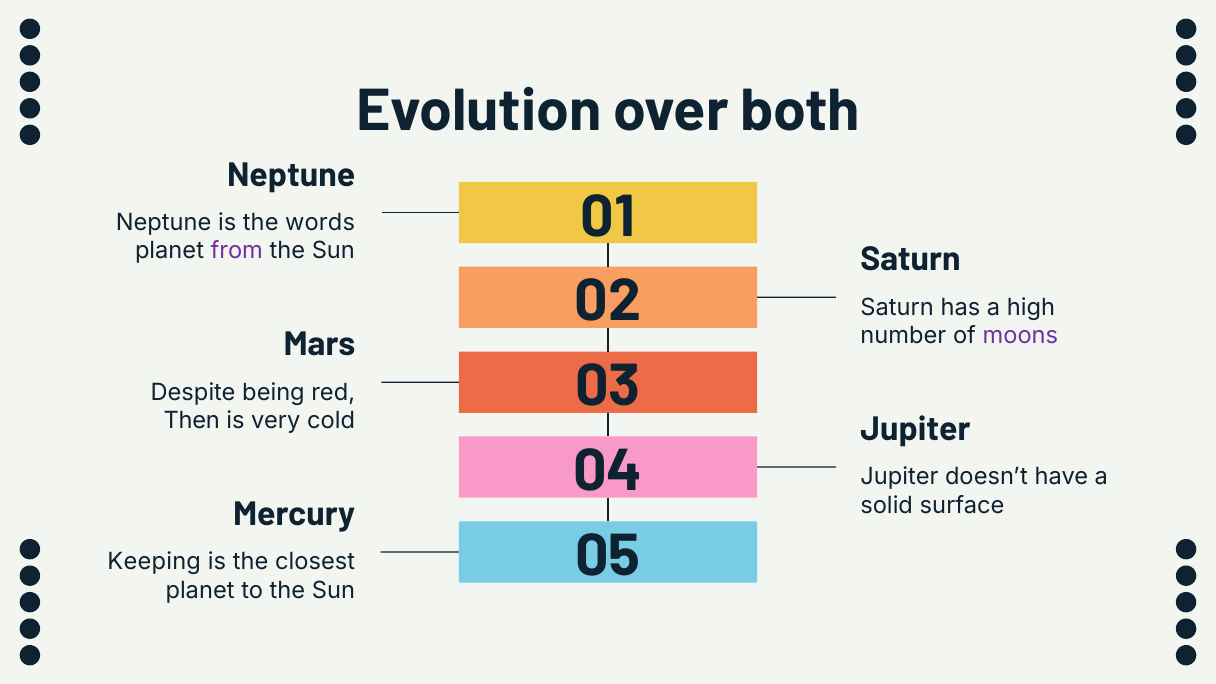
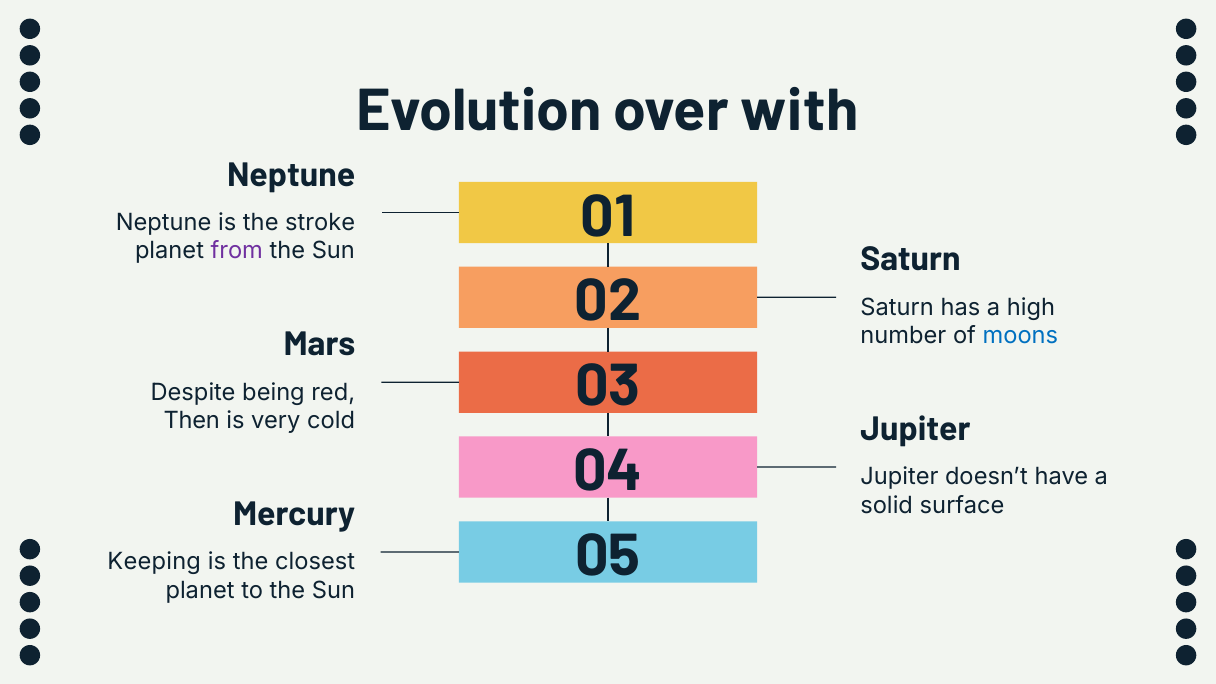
both: both -> with (800, 111)
words: words -> stroke (320, 222)
moons colour: purple -> blue (1020, 336)
